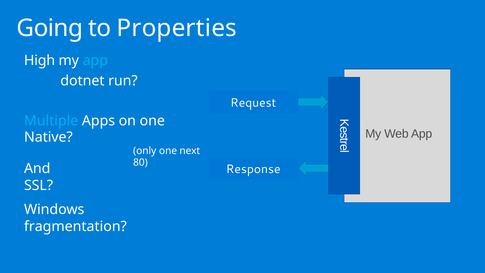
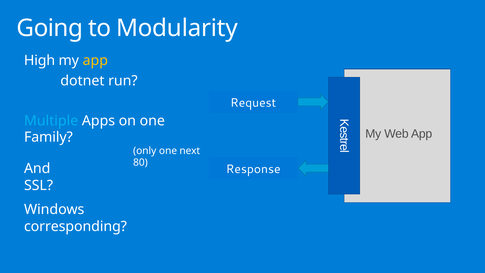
Properties: Properties -> Modularity (177, 28)
app colour: light blue -> yellow (95, 60)
Native: Native -> Family (48, 137)
fragmentation: fragmentation -> corresponding (75, 226)
